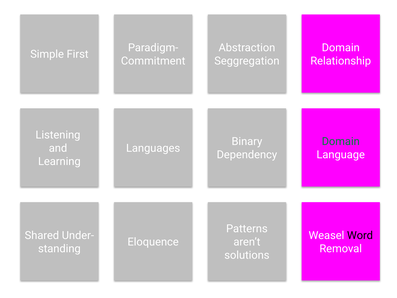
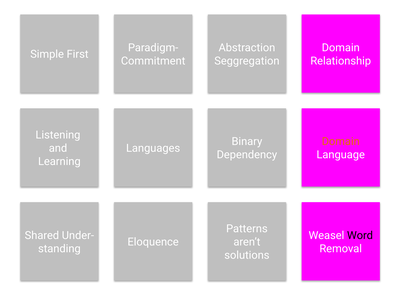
Domain colour: green -> orange (341, 141)
